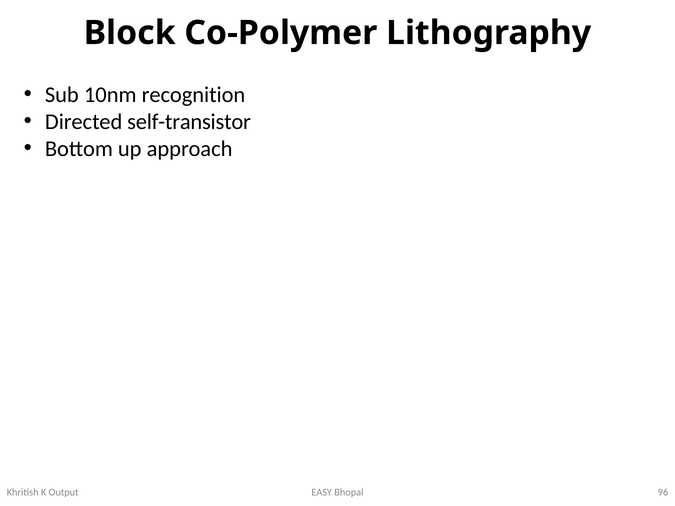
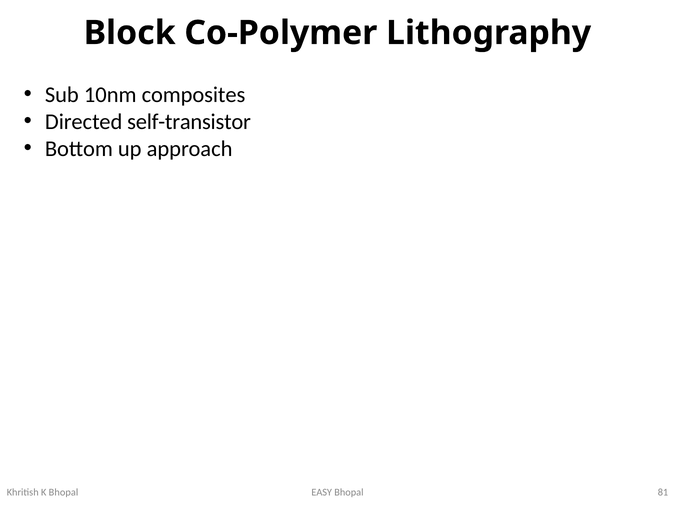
recognition: recognition -> composites (193, 95)
96: 96 -> 81 (663, 493)
K Output: Output -> Bhopal (64, 493)
